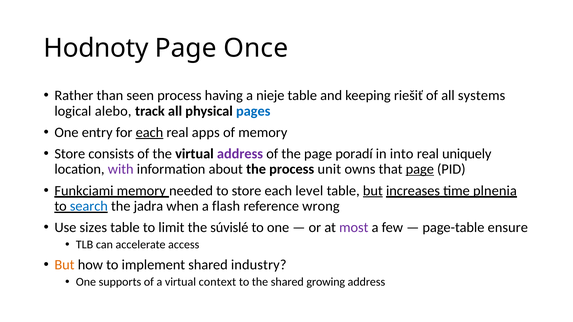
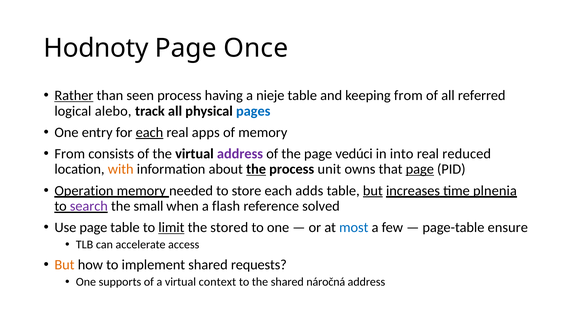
Rather underline: none -> present (74, 96)
keeping riešiť: riešiť -> from (408, 96)
systems: systems -> referred (482, 96)
Store: Store -> From (70, 154)
poradí: poradí -> vedúci (354, 154)
uniquely: uniquely -> reduced (467, 154)
with colour: purple -> orange (121, 169)
the underline: none -> present (256, 169)
Funkciami: Funkciami -> Operation (84, 191)
level: level -> adds (309, 191)
search colour: blue -> purple (89, 206)
jadra: jadra -> small (148, 206)
wrong: wrong -> solved (321, 206)
Use sizes: sizes -> page (93, 228)
limit underline: none -> present (171, 228)
súvislé: súvislé -> stored (229, 228)
most colour: purple -> blue (354, 228)
industry: industry -> requests (259, 265)
growing: growing -> náročná (326, 282)
